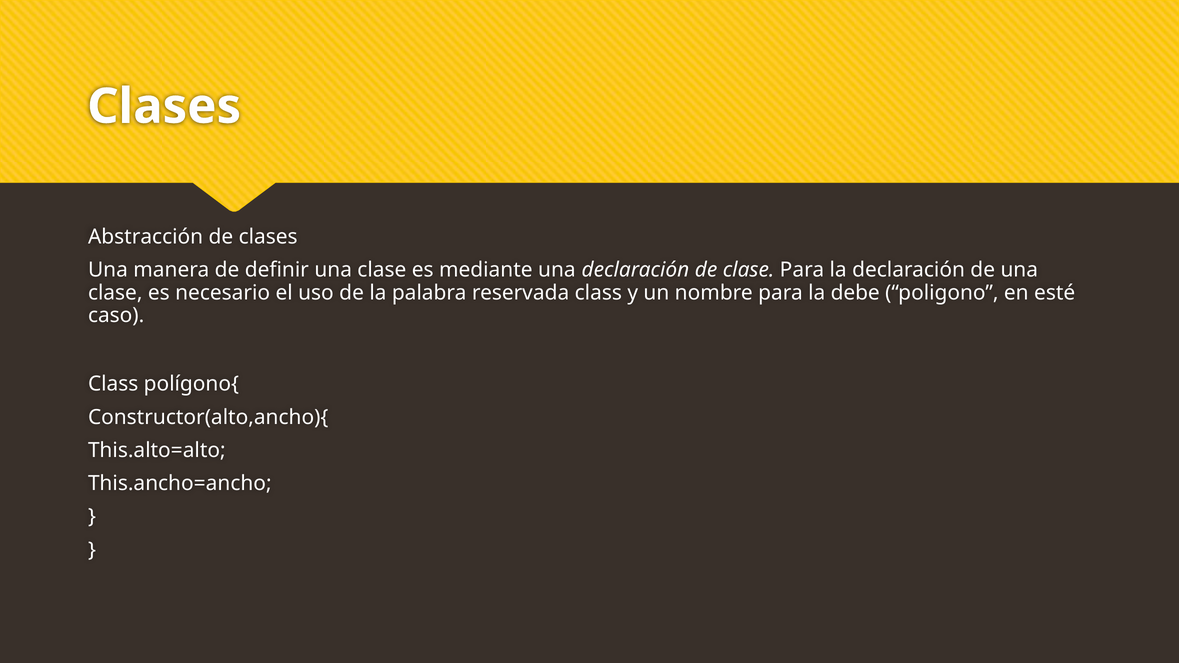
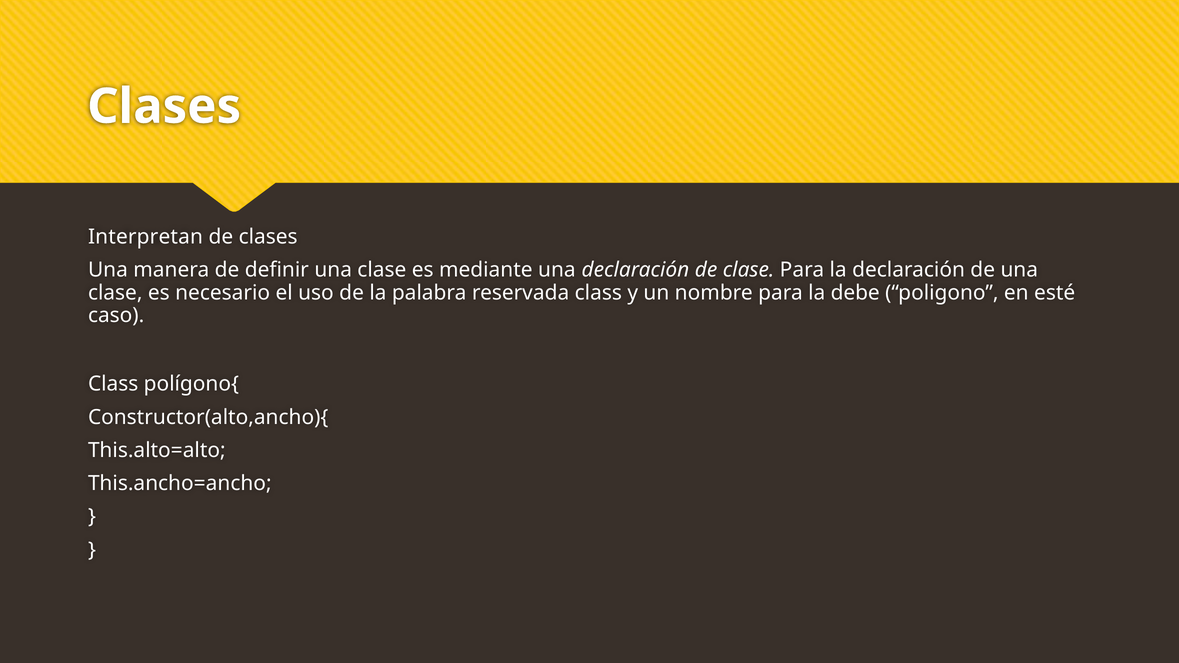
Abstracción: Abstracción -> Interpretan (145, 237)
